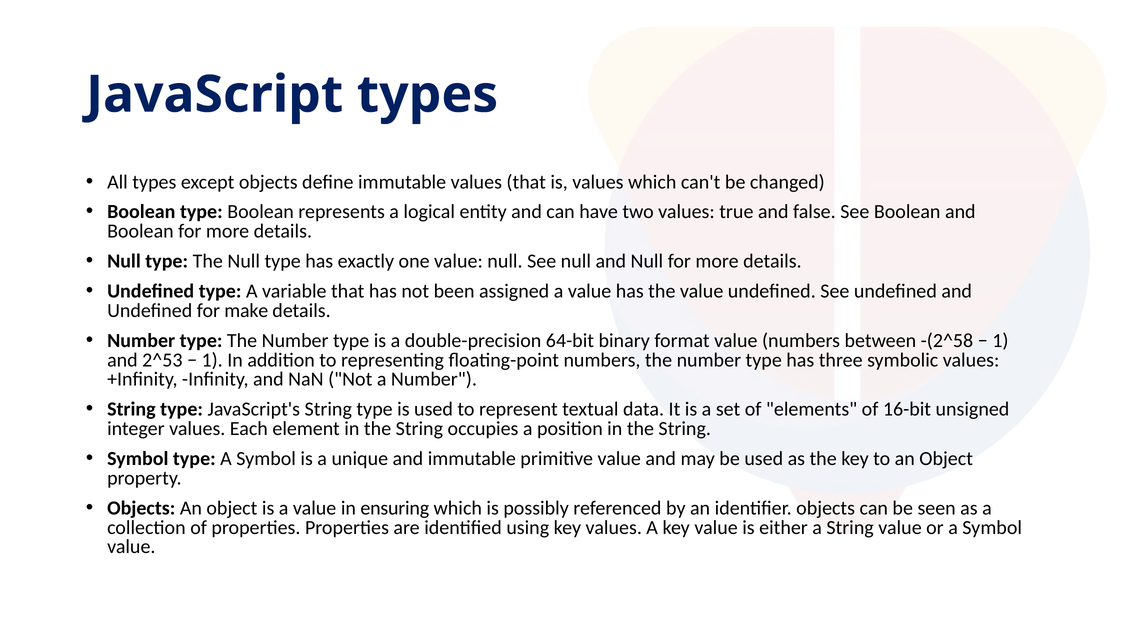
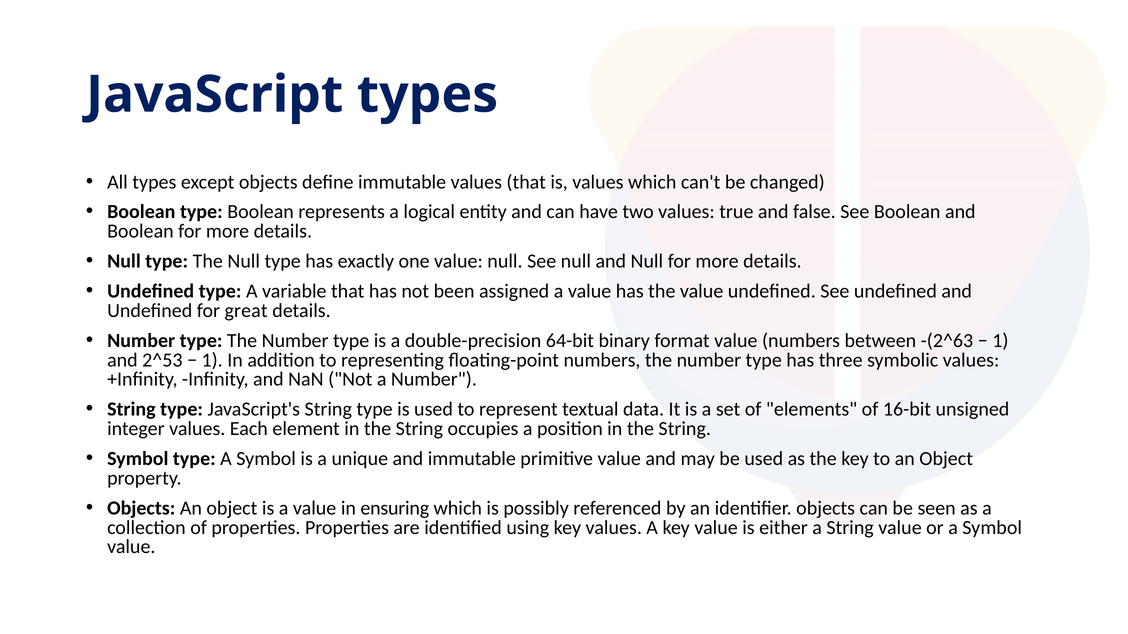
make: make -> great (246, 311)
-(2^58: -(2^58 -> -(2^63 (947, 341)
